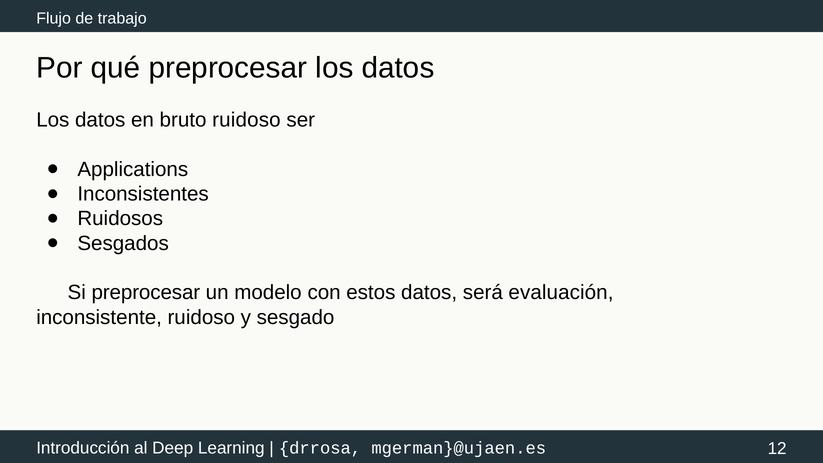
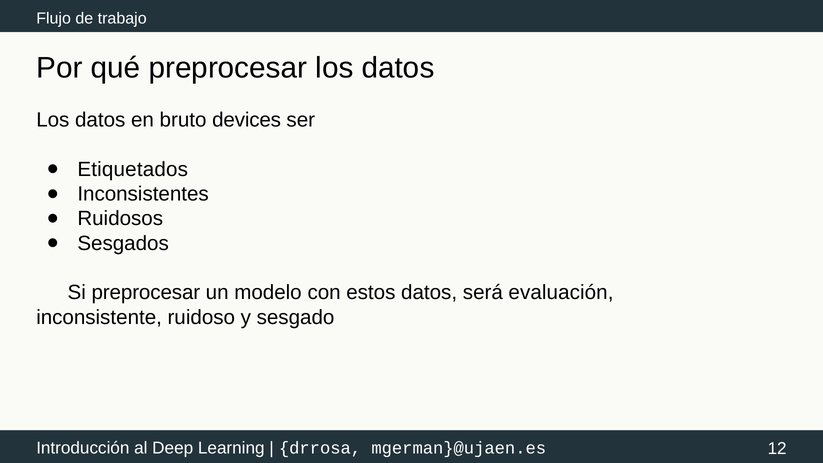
bruto ruidoso: ruidoso -> devices (247, 120)
Applications: Applications -> Etiquetados (133, 169)
